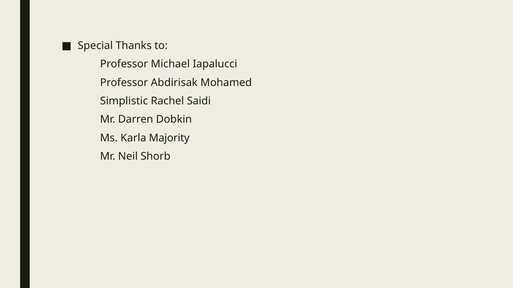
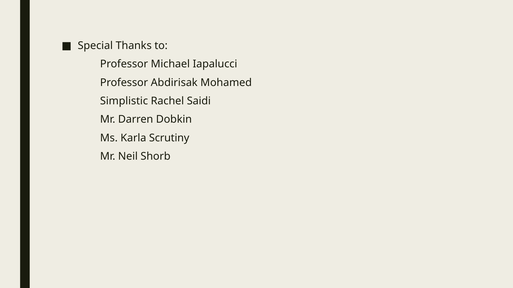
Majority: Majority -> Scrutiny (169, 138)
